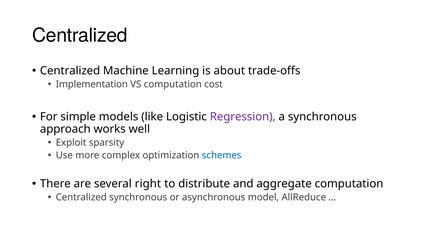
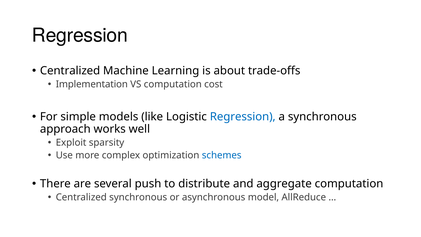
Centralized: Centralized -> Regression (80, 35)
Regression colour: purple -> blue (243, 117)
right: right -> push (148, 184)
